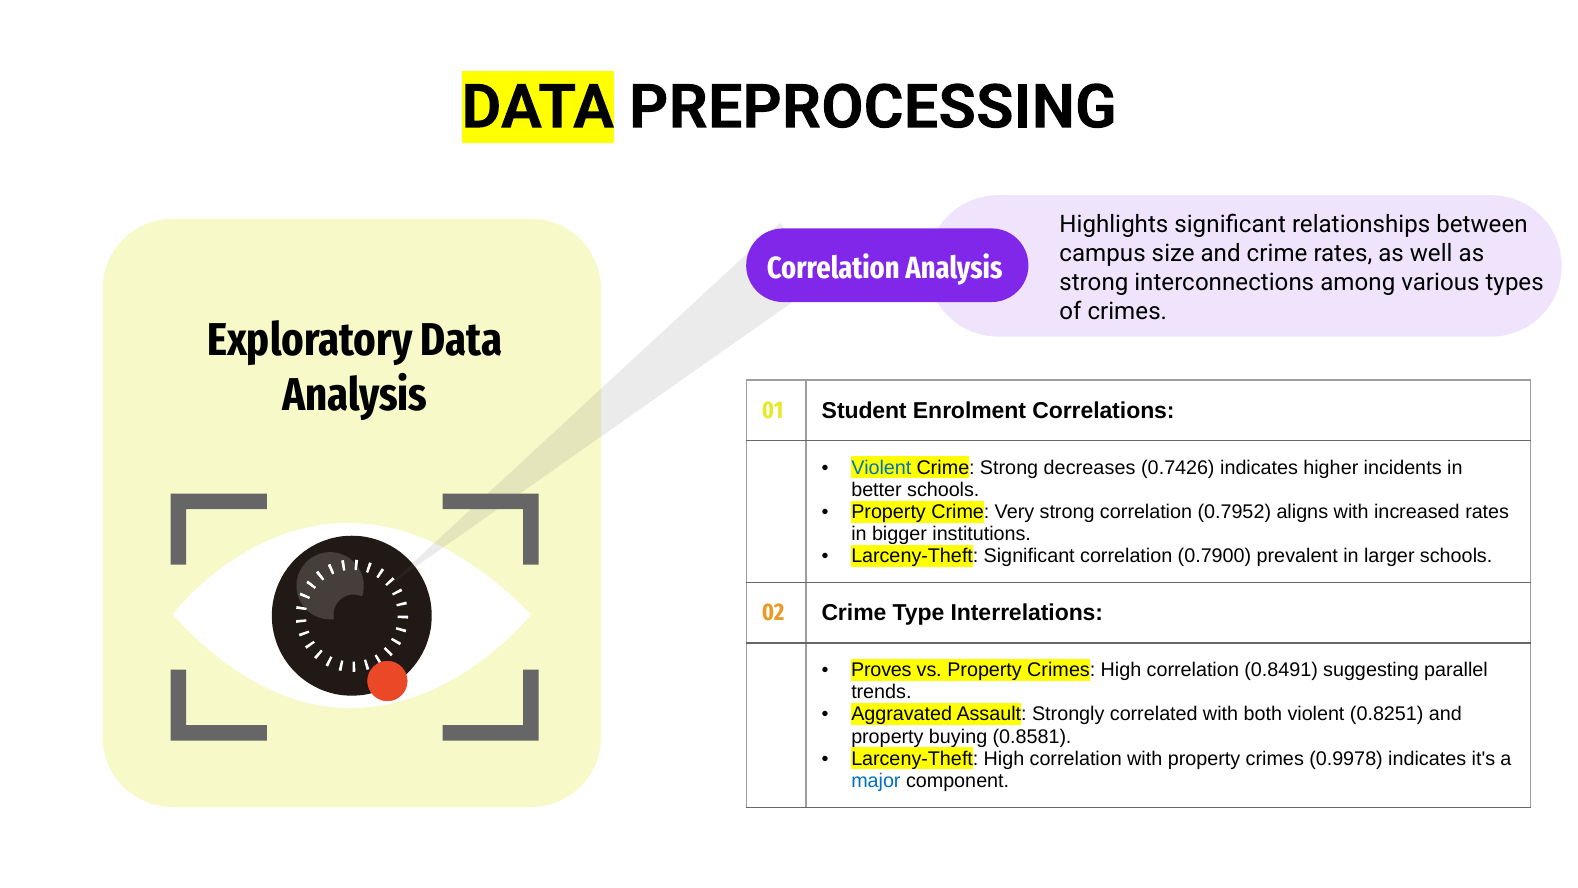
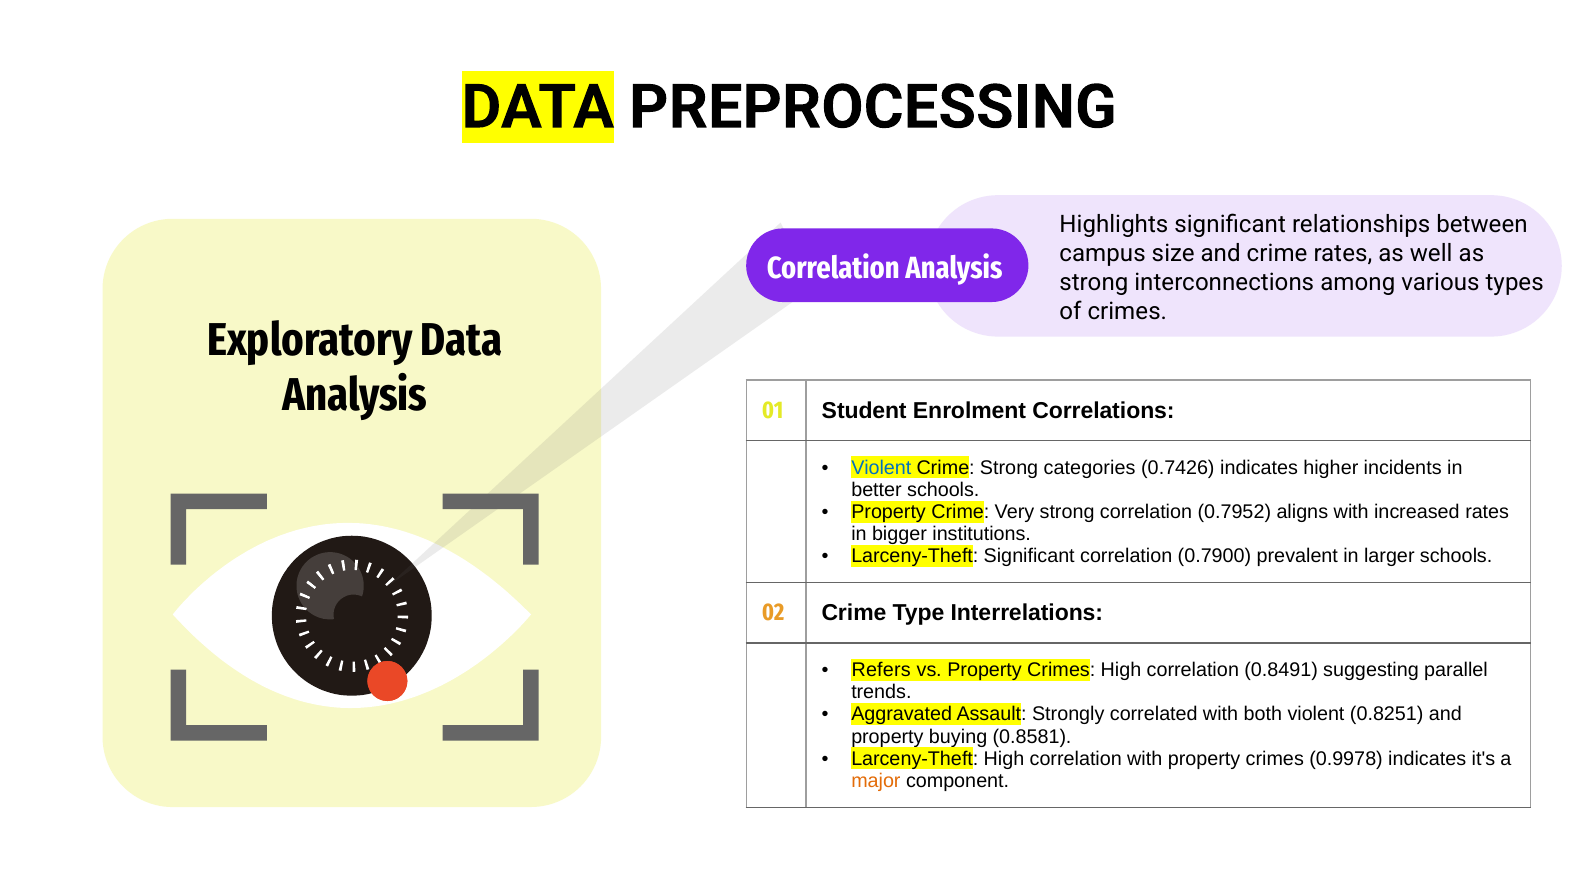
decreases: decreases -> categories (1090, 467)
Proves: Proves -> Refers (881, 670)
major colour: blue -> orange (876, 780)
